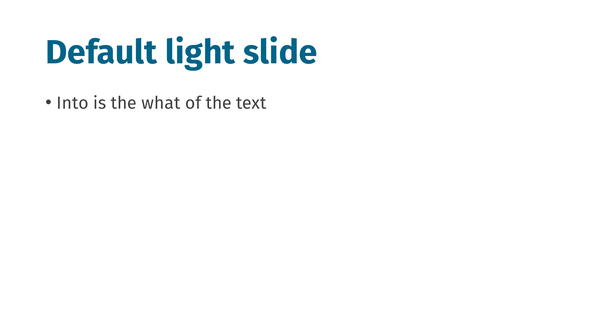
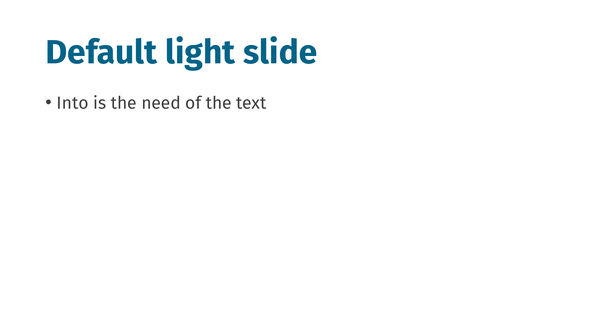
what: what -> need (161, 103)
